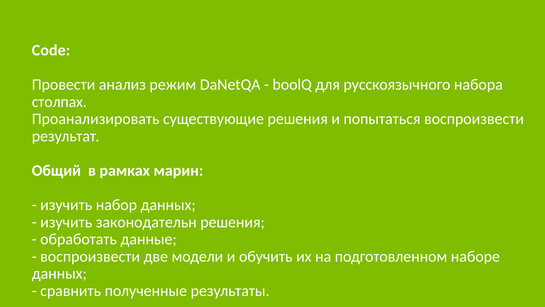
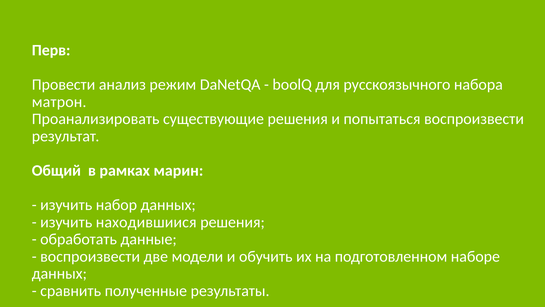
Code: Code -> Перв (51, 50)
столпах: столпах -> матрон (59, 102)
законодательн: законодательн -> находившиися (146, 222)
